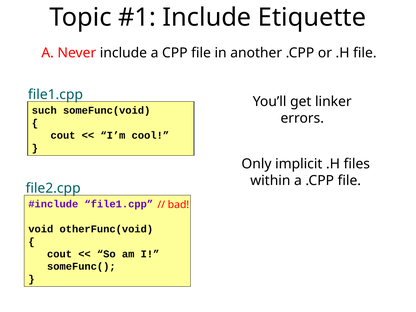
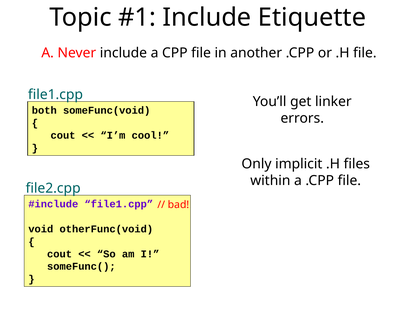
such: such -> both (44, 111)
